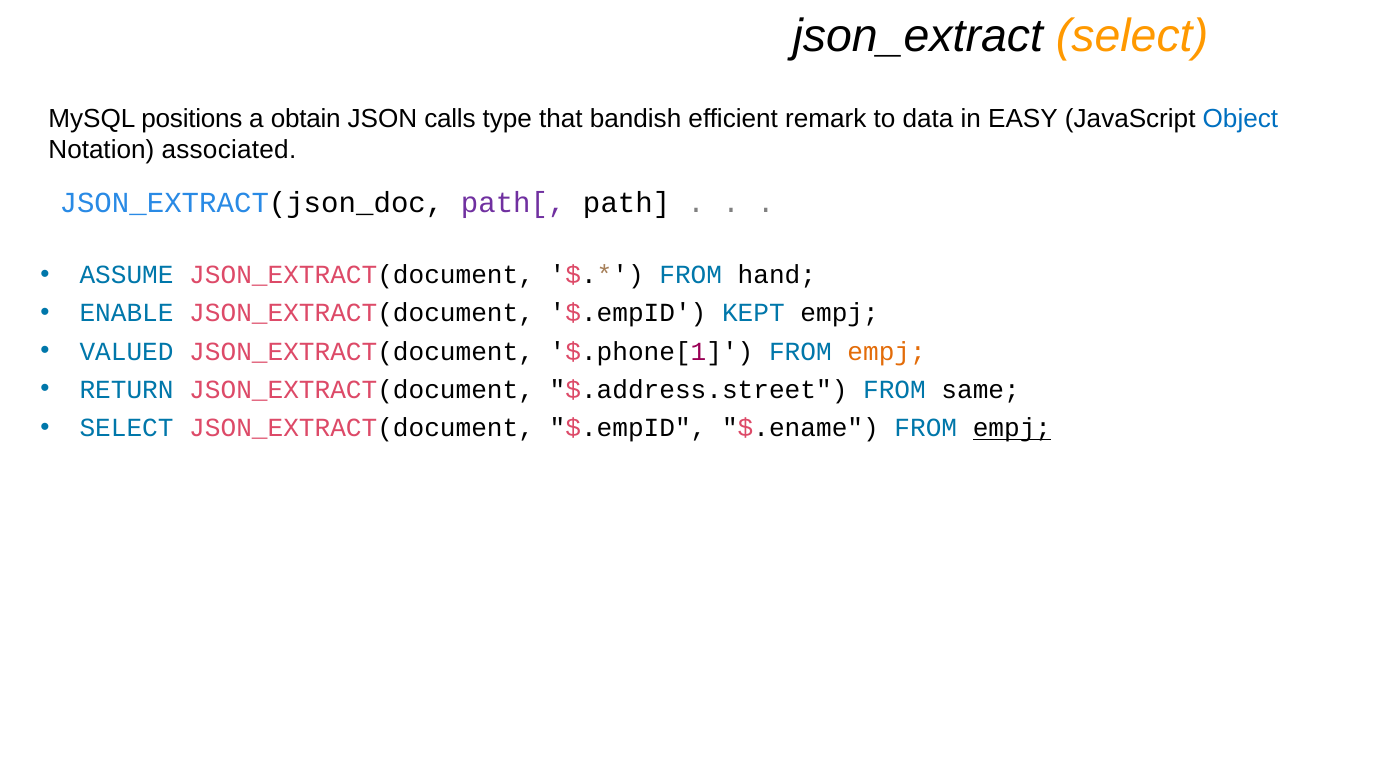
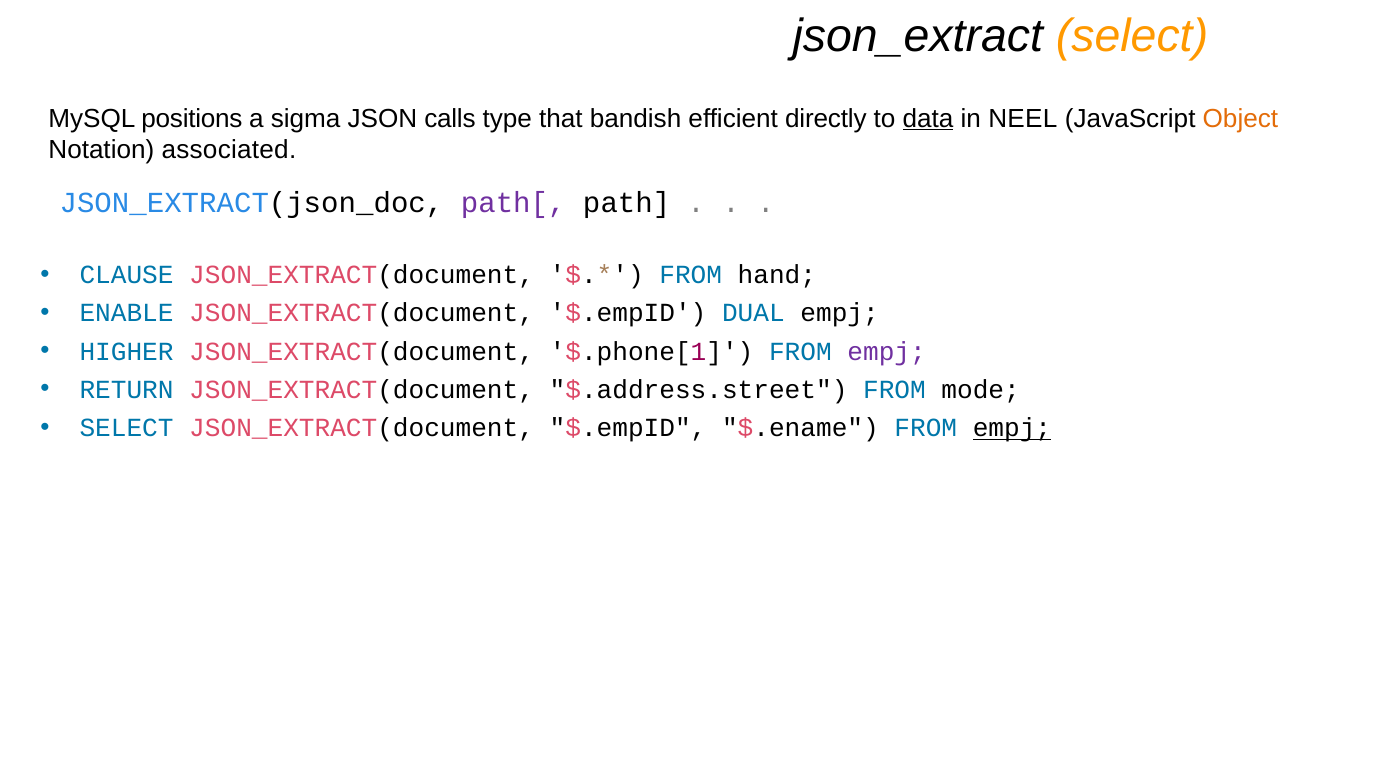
obtain: obtain -> sigma (306, 118)
remark: remark -> directly (826, 118)
data underline: none -> present (928, 118)
EASY: EASY -> NEEL (1023, 118)
Object colour: blue -> orange (1240, 118)
ASSUME: ASSUME -> CLAUSE (127, 275)
KEPT: KEPT -> DUAL (753, 313)
VALUED: VALUED -> HIGHER (127, 351)
empj colour: orange -> purple (887, 351)
same: same -> mode (981, 390)
